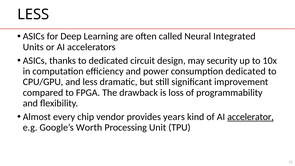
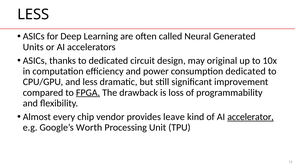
Integrated: Integrated -> Generated (234, 36)
security: security -> original (222, 61)
FPGA underline: none -> present (88, 93)
years: years -> leave (174, 117)
